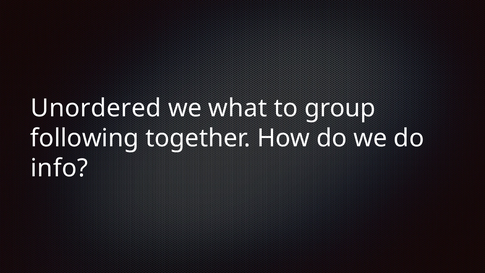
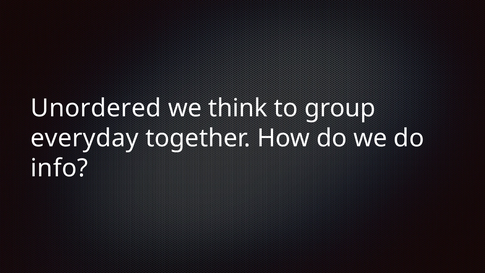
what: what -> think (238, 108)
following: following -> everyday (84, 138)
